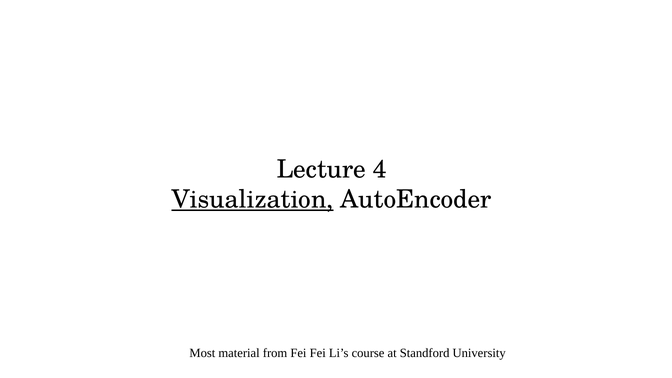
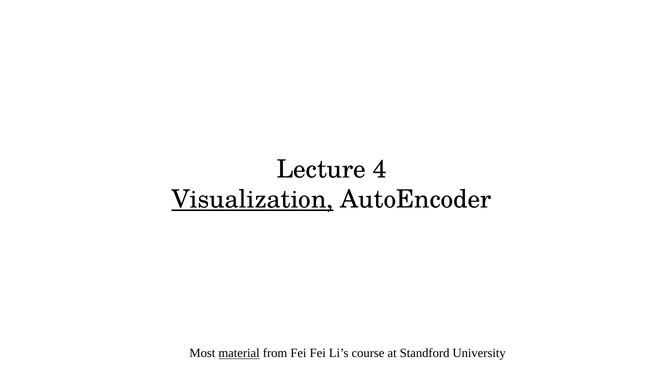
material underline: none -> present (239, 353)
